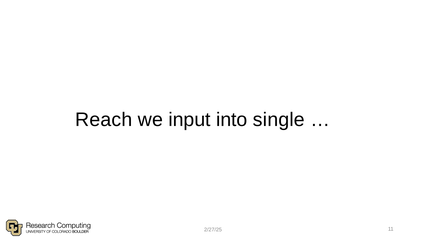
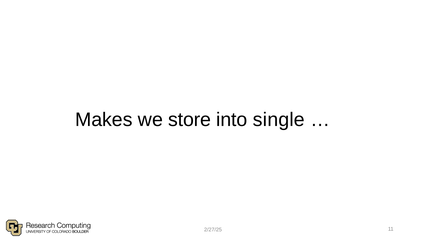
Reach: Reach -> Makes (104, 120)
input: input -> store (190, 120)
